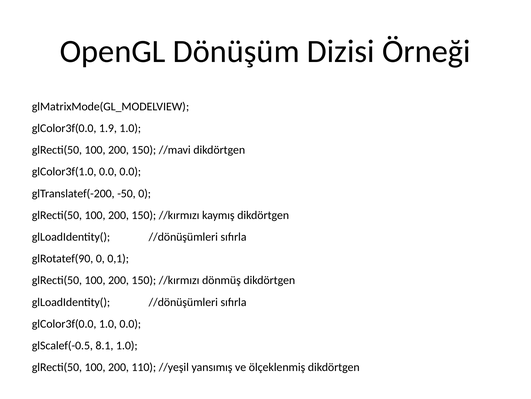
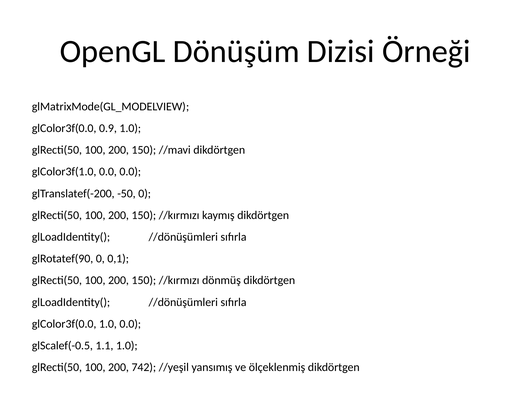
1.9: 1.9 -> 0.9 (108, 128)
8.1: 8.1 -> 1.1 (104, 345)
110: 110 -> 742 (144, 367)
